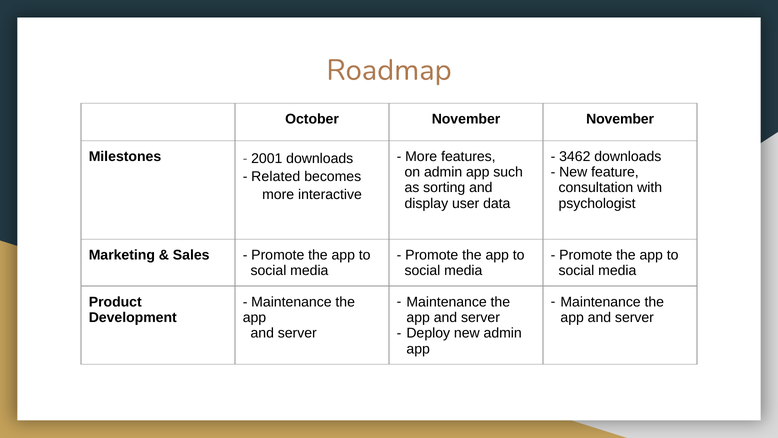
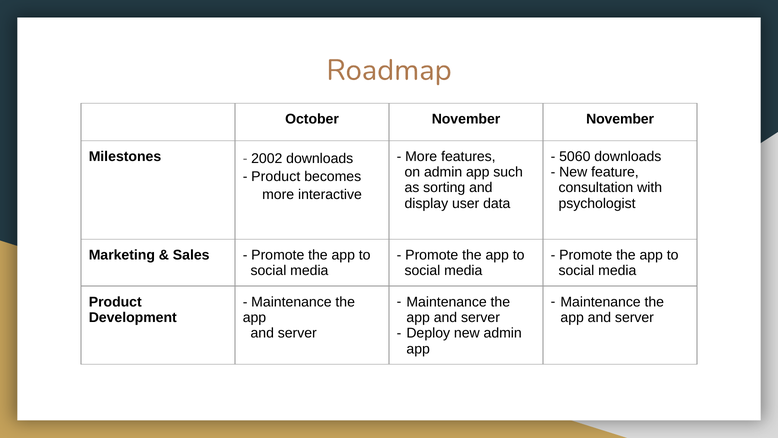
2001: 2001 -> 2002 (267, 159)
3462: 3462 -> 5060 (575, 156)
Related: Related -> Product (276, 177)
